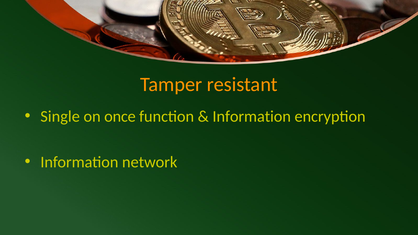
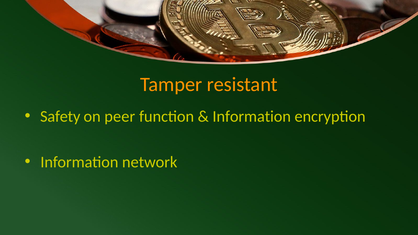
Single: Single -> Safety (60, 117)
once: once -> peer (120, 117)
